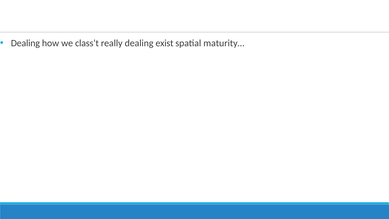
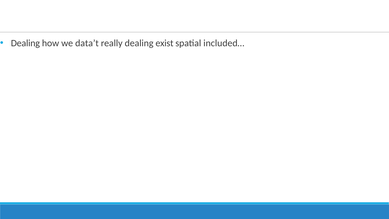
class’t: class’t -> data’t (87, 43)
maturity…: maturity… -> included… (224, 43)
